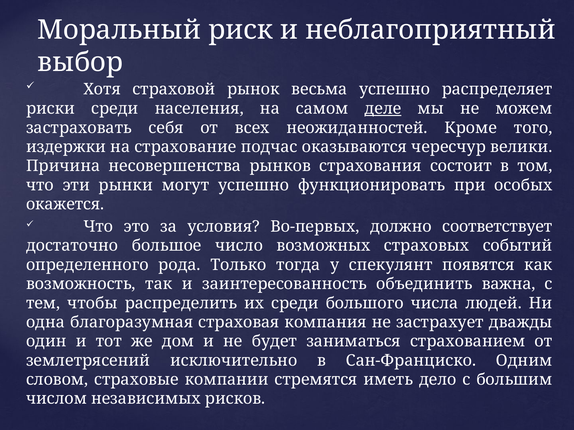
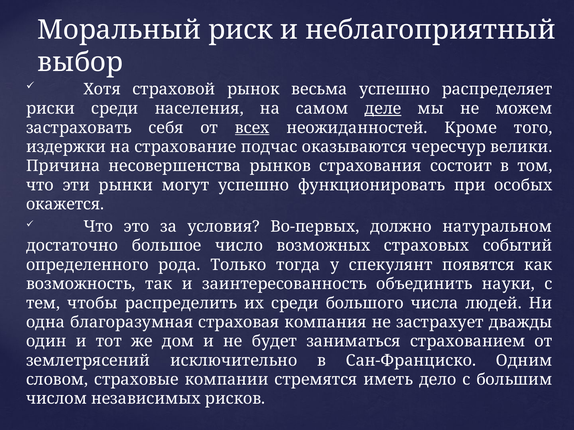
всех underline: none -> present (252, 128)
соответствует: соответствует -> натуральном (497, 227)
важна: важна -> науки (508, 284)
